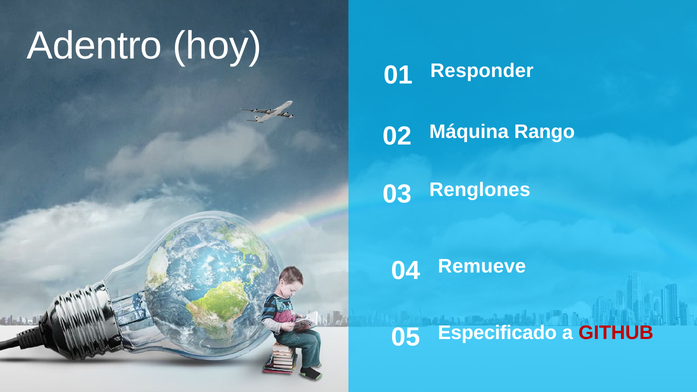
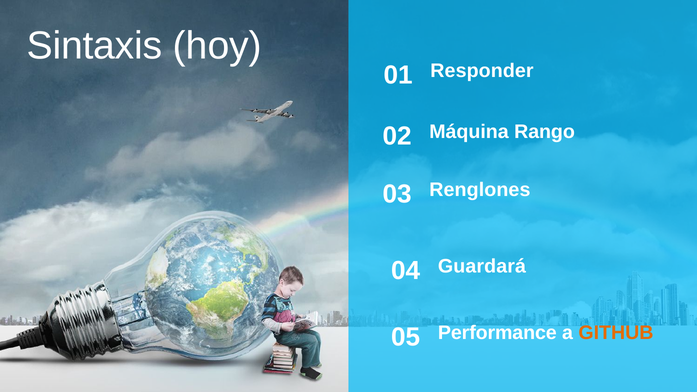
Adentro: Adentro -> Sintaxis (95, 46)
Remueve: Remueve -> Guardará (482, 266)
Especificado: Especificado -> Performance (497, 333)
GITHUB colour: red -> orange (616, 333)
